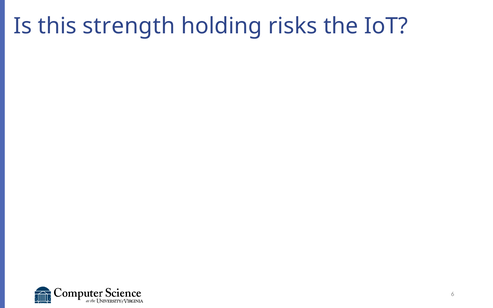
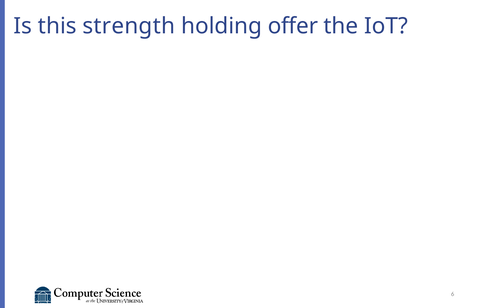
risks: risks -> offer (293, 26)
